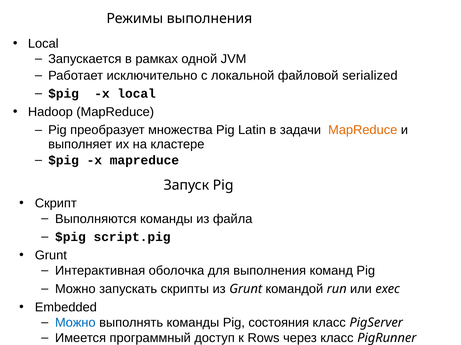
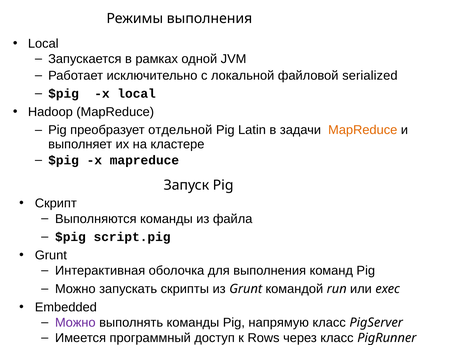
множества: множества -> отдельной (180, 130)
Можно colour: blue -> purple (75, 323)
состояния: состояния -> напрямую (279, 323)
